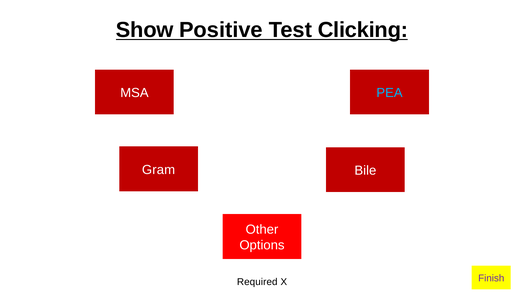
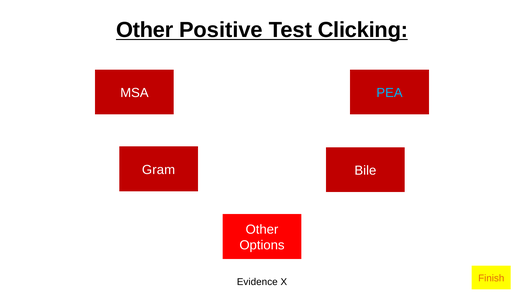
Show: Show -> Other (145, 30)
Finish colour: purple -> orange (491, 278)
Required: Required -> Evidence (257, 282)
